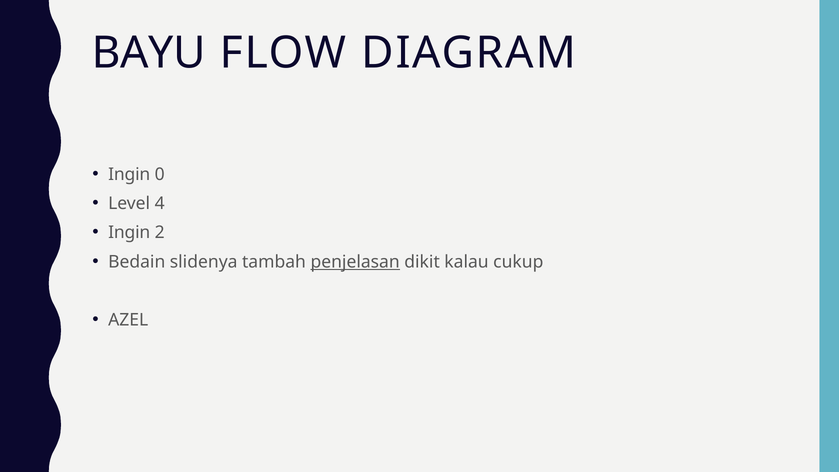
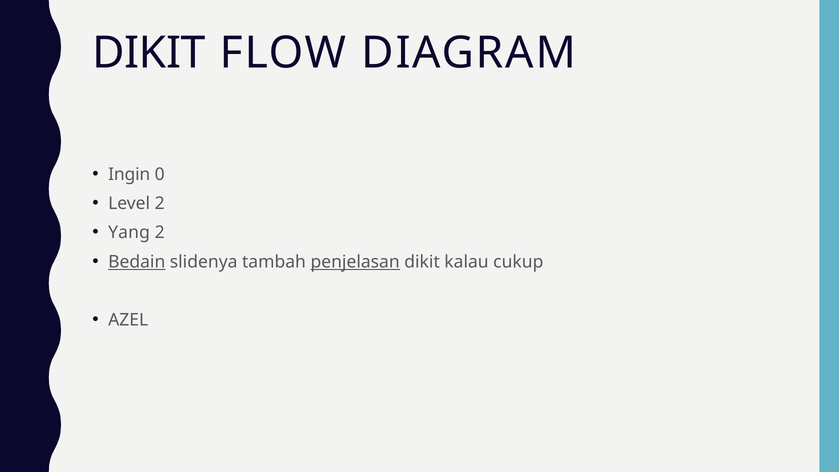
BAYU: BAYU -> DIKIT (149, 53)
Level 4: 4 -> 2 (160, 203)
Ingin: Ingin -> Yang (129, 233)
Bedain underline: none -> present (137, 262)
